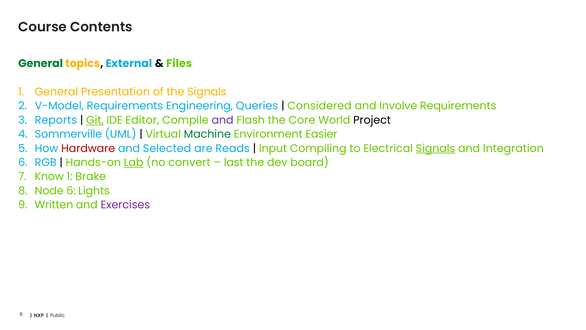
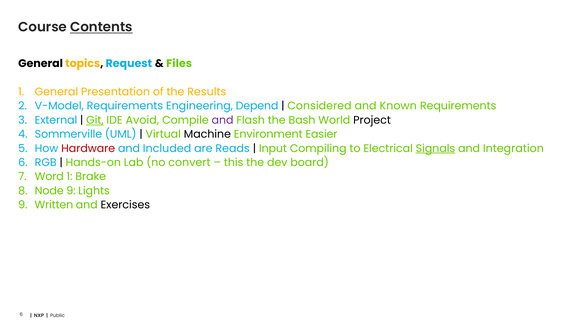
Contents underline: none -> present (101, 27)
General colour: green -> black (41, 64)
External: External -> Request (129, 64)
the Signals: Signals -> Results (207, 92)
Queries: Queries -> Depend (257, 106)
Involve: Involve -> Known (398, 106)
Reports: Reports -> External (56, 120)
Editor: Editor -> Avoid (142, 120)
Core: Core -> Bash (302, 120)
Machine colour: green -> black (207, 134)
Selected: Selected -> Included (167, 148)
Lab underline: present -> none (134, 162)
last: last -> this (234, 162)
Know: Know -> Word (49, 176)
Node 6: 6 -> 9 (71, 191)
Exercises colour: purple -> black (125, 205)
